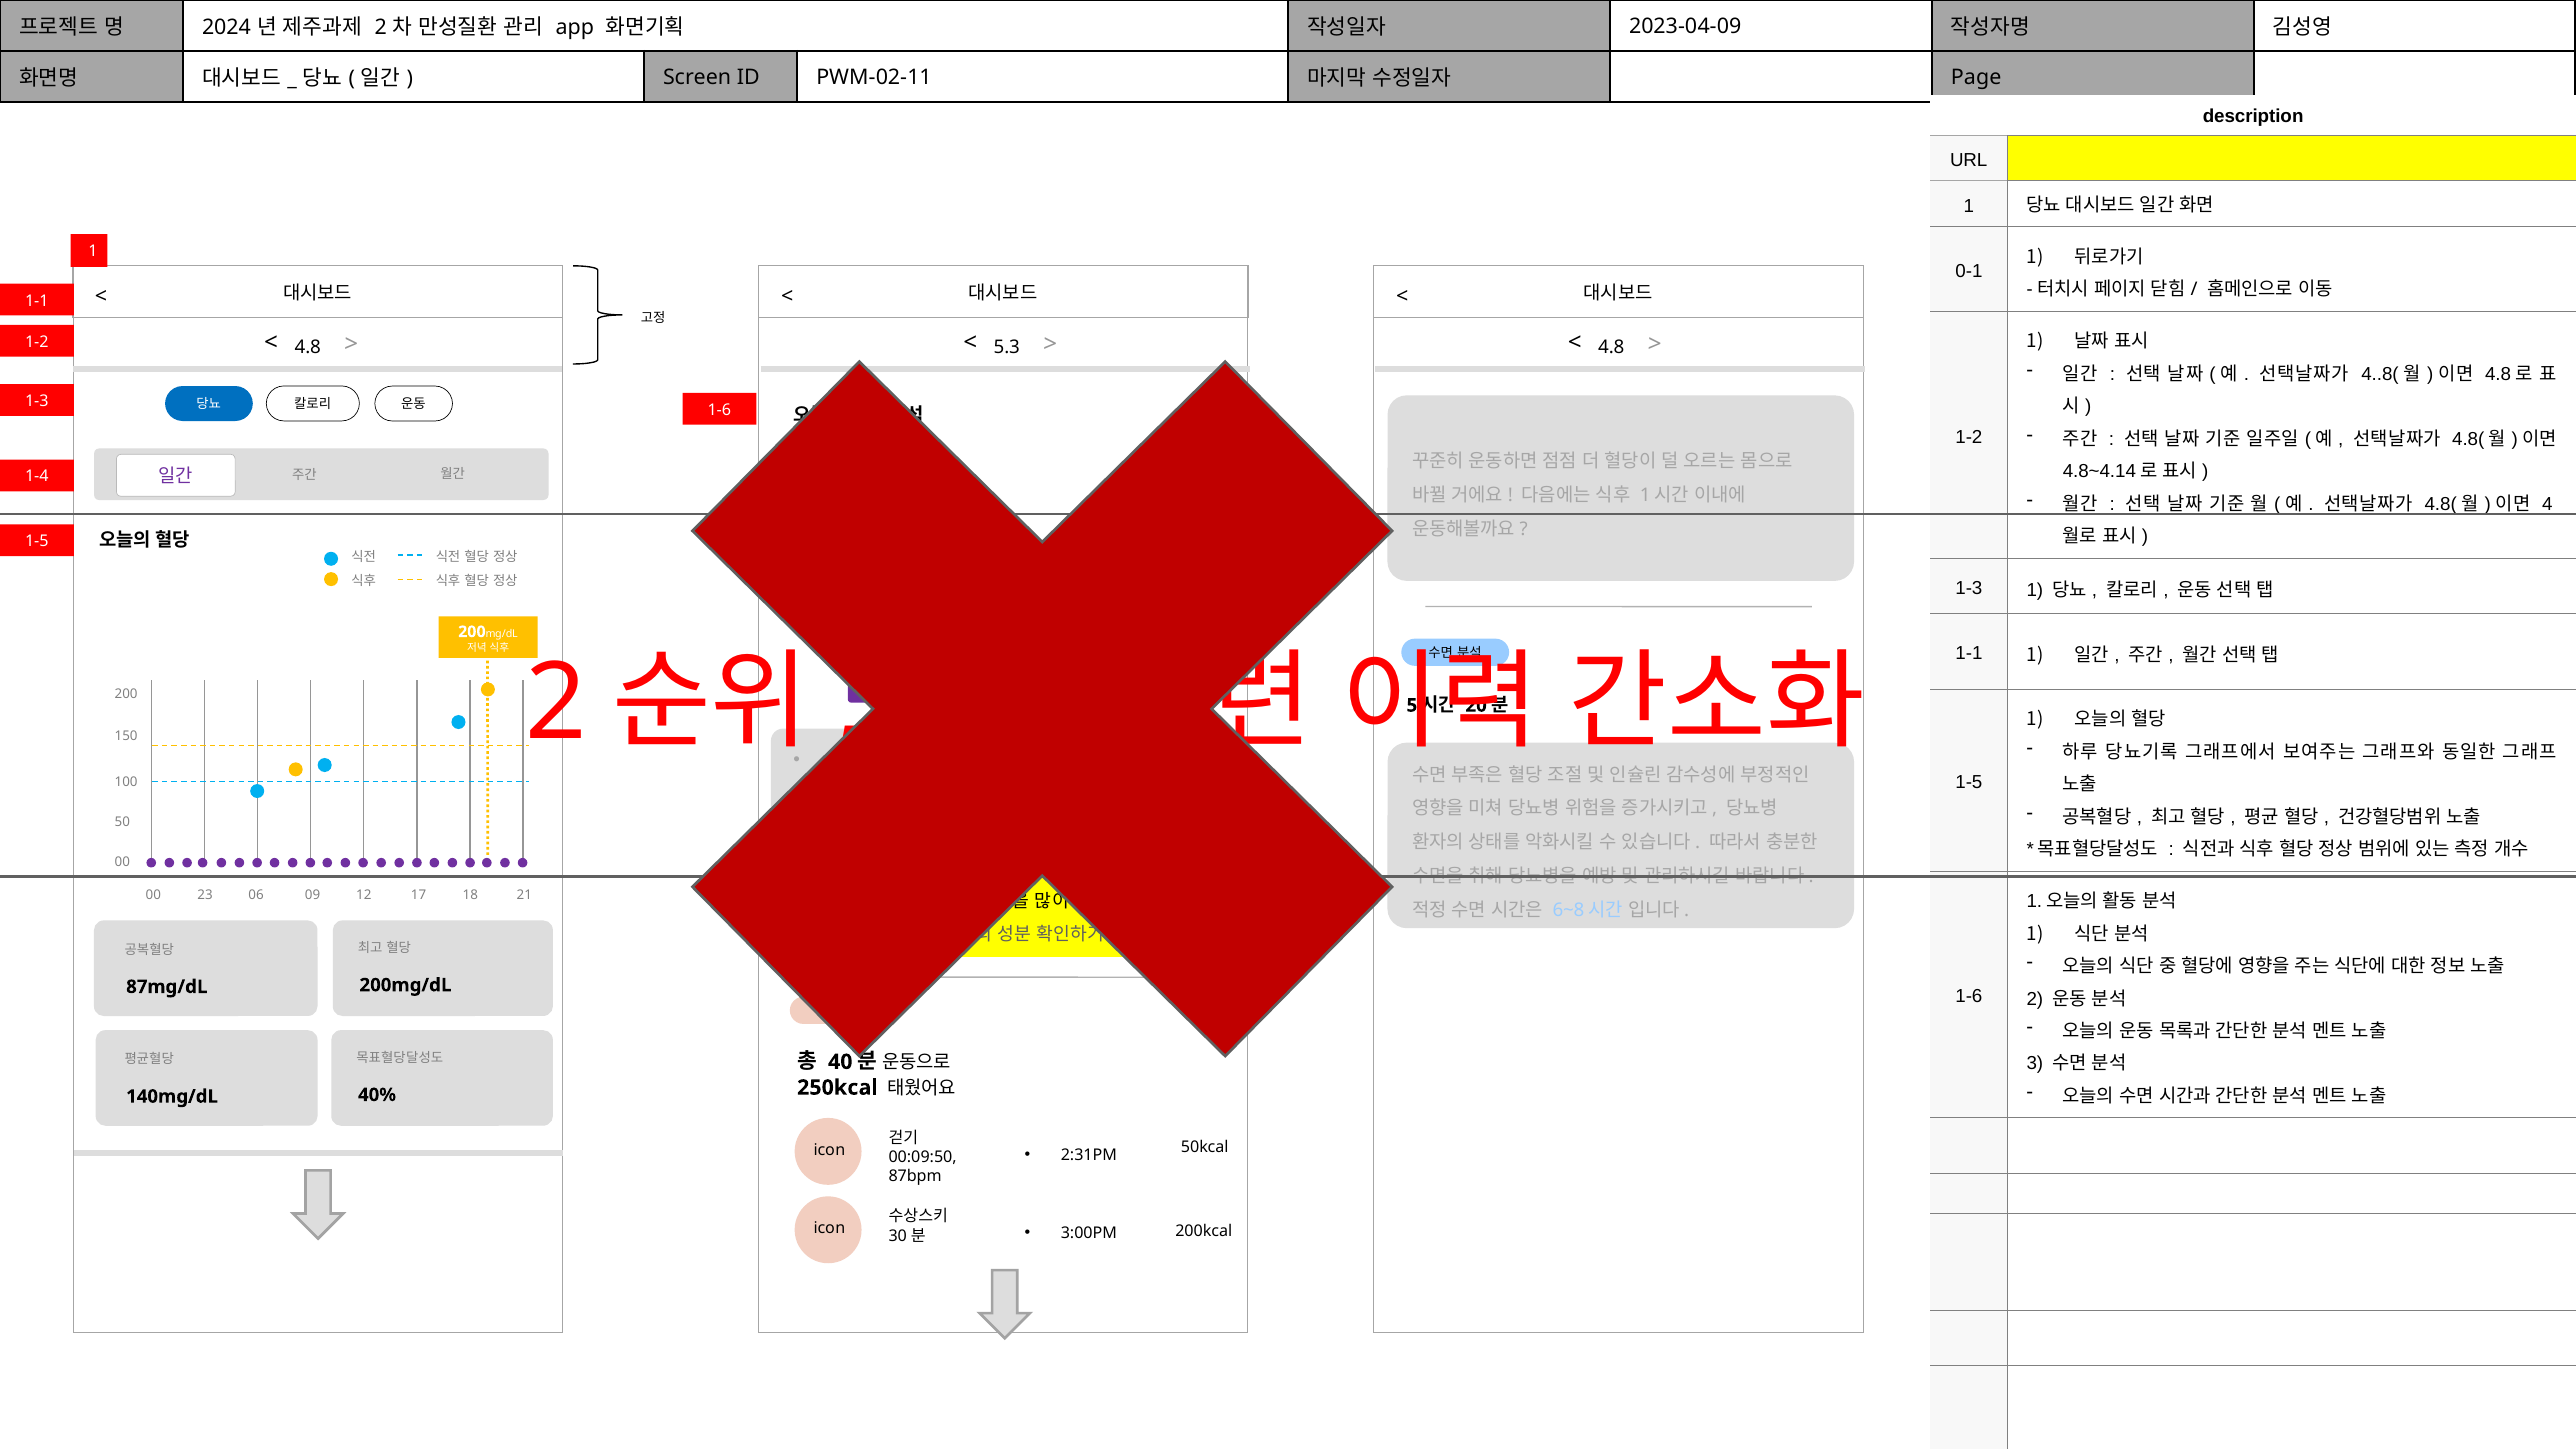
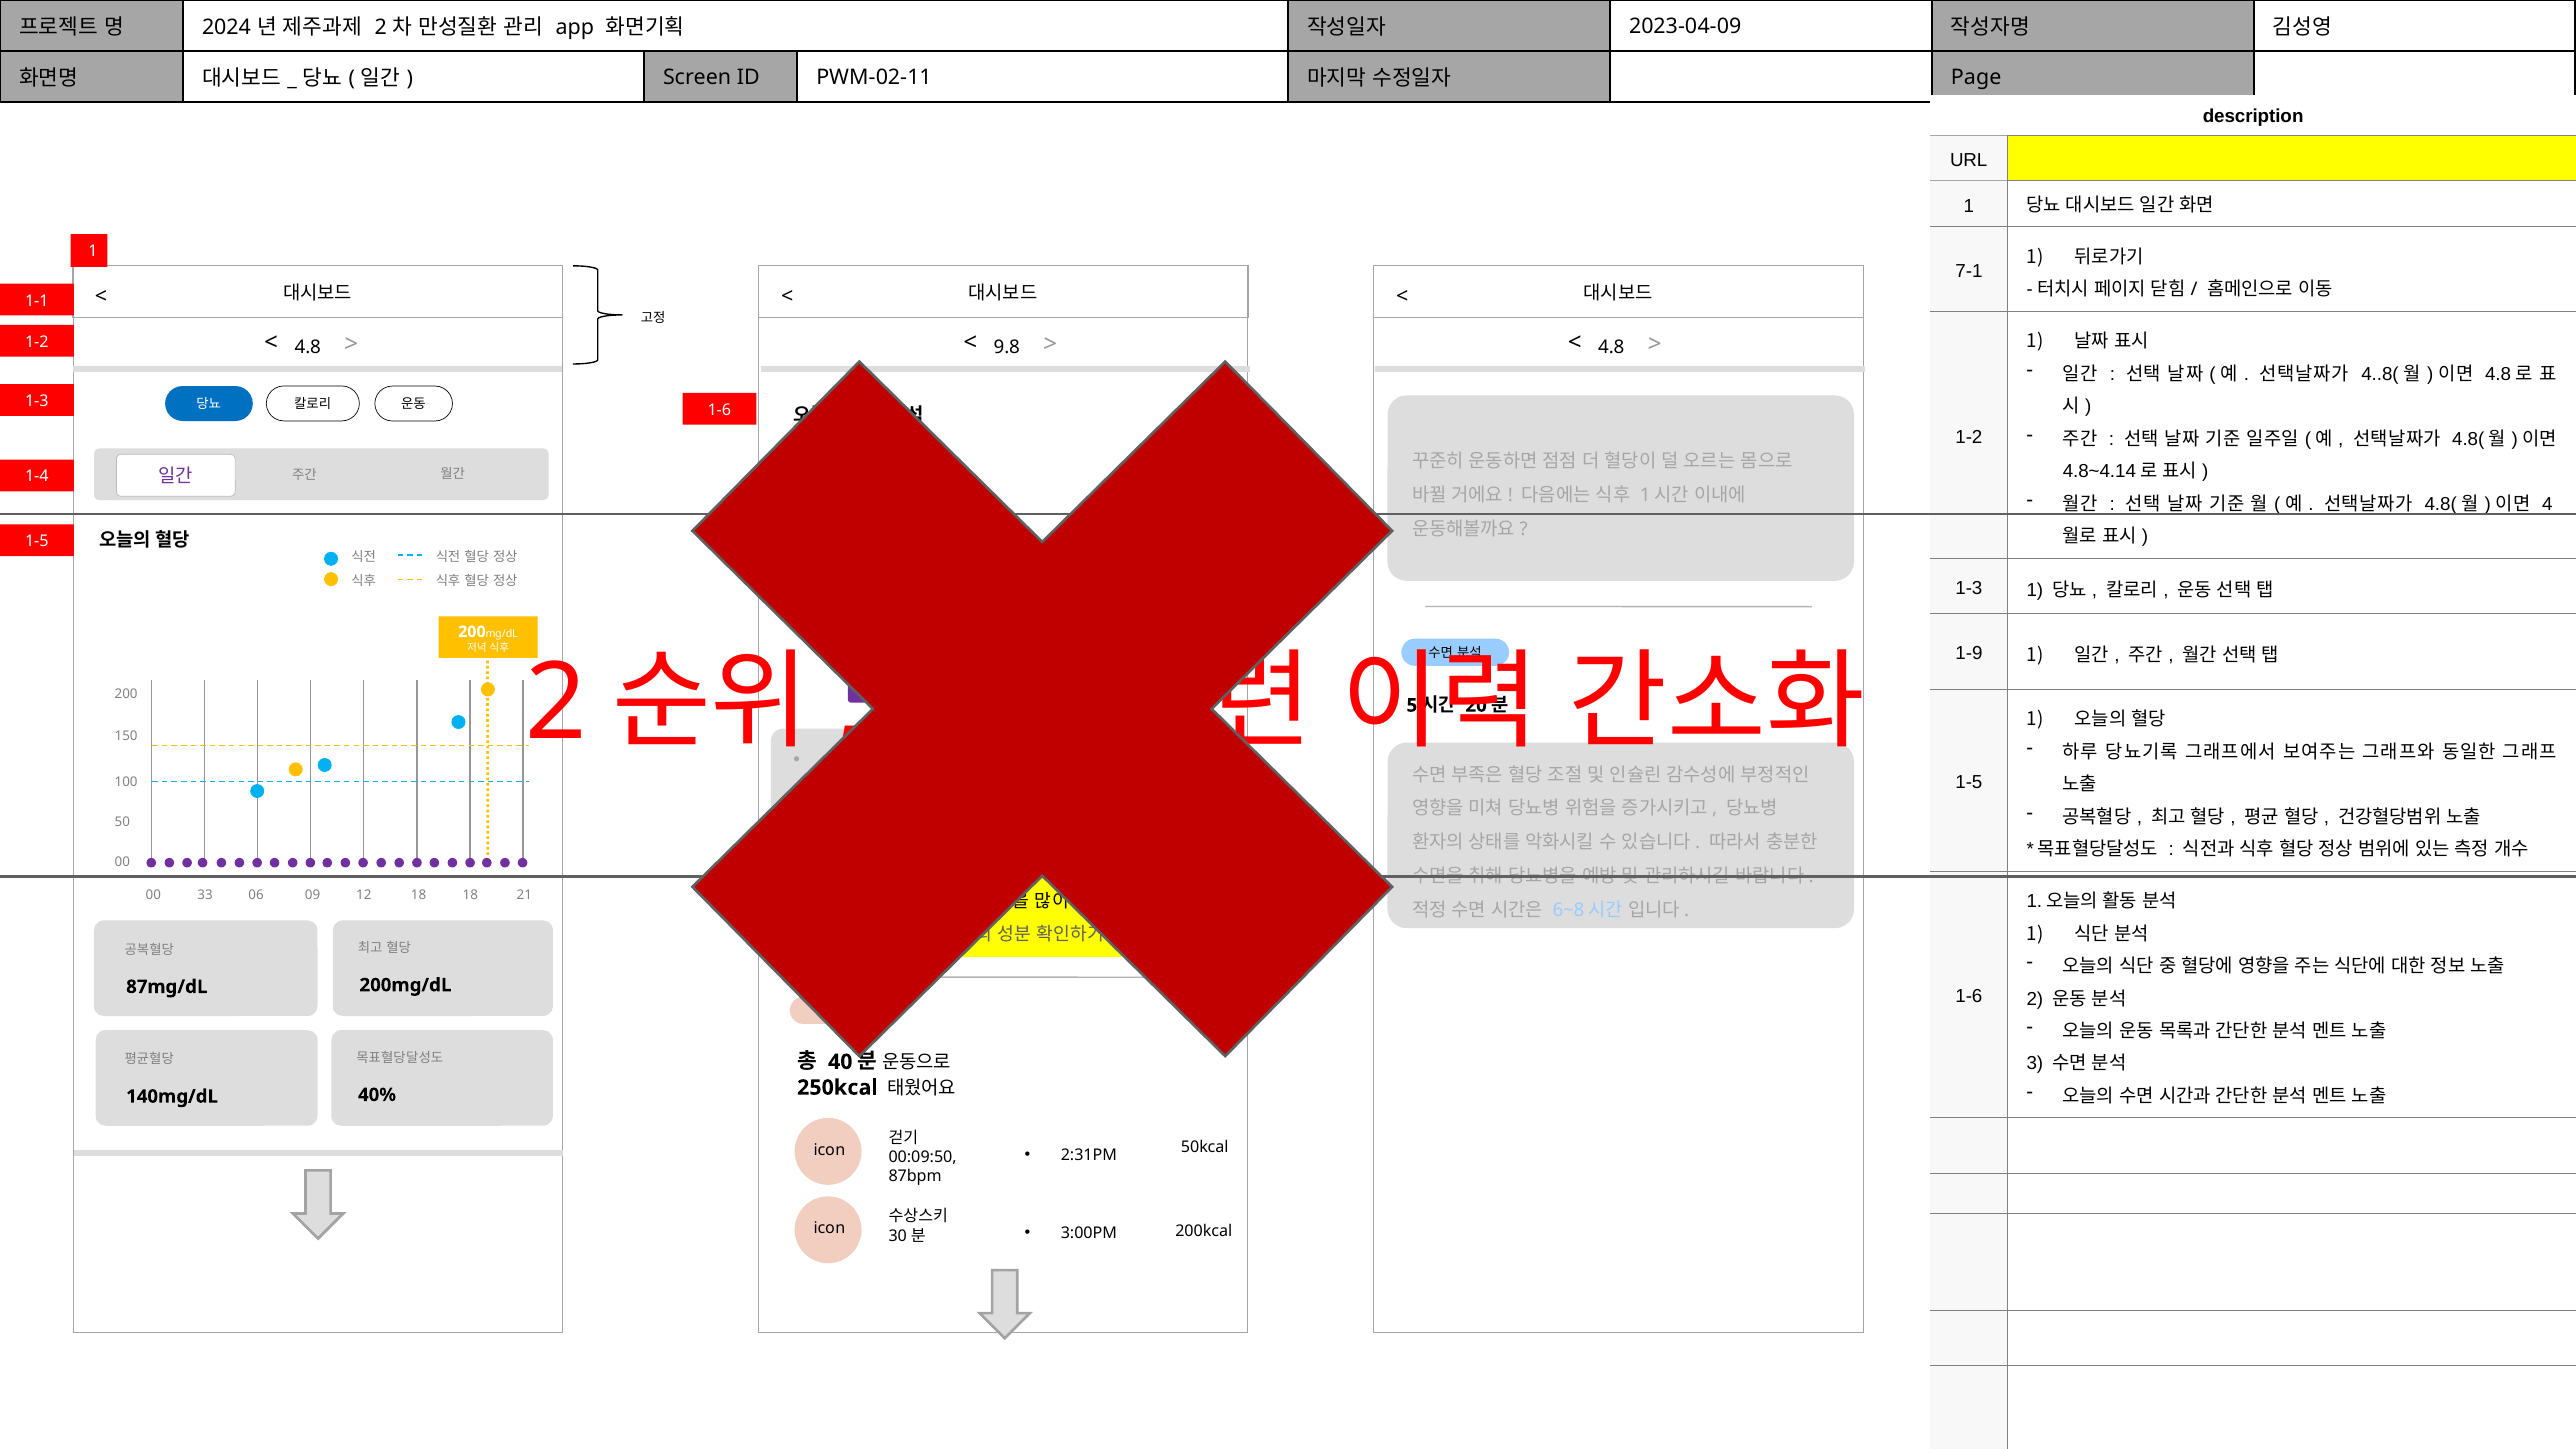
0-1: 0-1 -> 7-1 (1969, 271)
5.3: 5.3 -> 9.8 (1007, 347)
1-1: 1-1 -> 1-9 (1969, 654)
23: 23 -> 33 (205, 895)
12 17: 17 -> 18 (419, 895)
